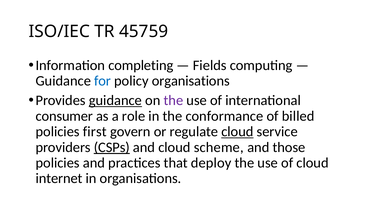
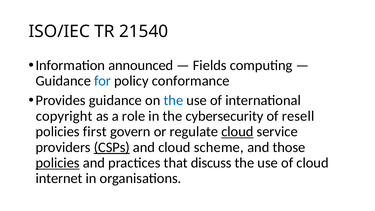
45759: 45759 -> 21540 (144, 32)
completing: completing -> announced (141, 65)
policy organisations: organisations -> conformance (191, 81)
guidance underline: present -> none (115, 100)
the colour: purple -> blue (173, 100)
consumer: consumer -> copyright (64, 116)
conformance: conformance -> cybersecurity (224, 116)
billed: billed -> resell (298, 116)
policies underline: none -> present (58, 163)
deploy: deploy -> discuss (211, 163)
